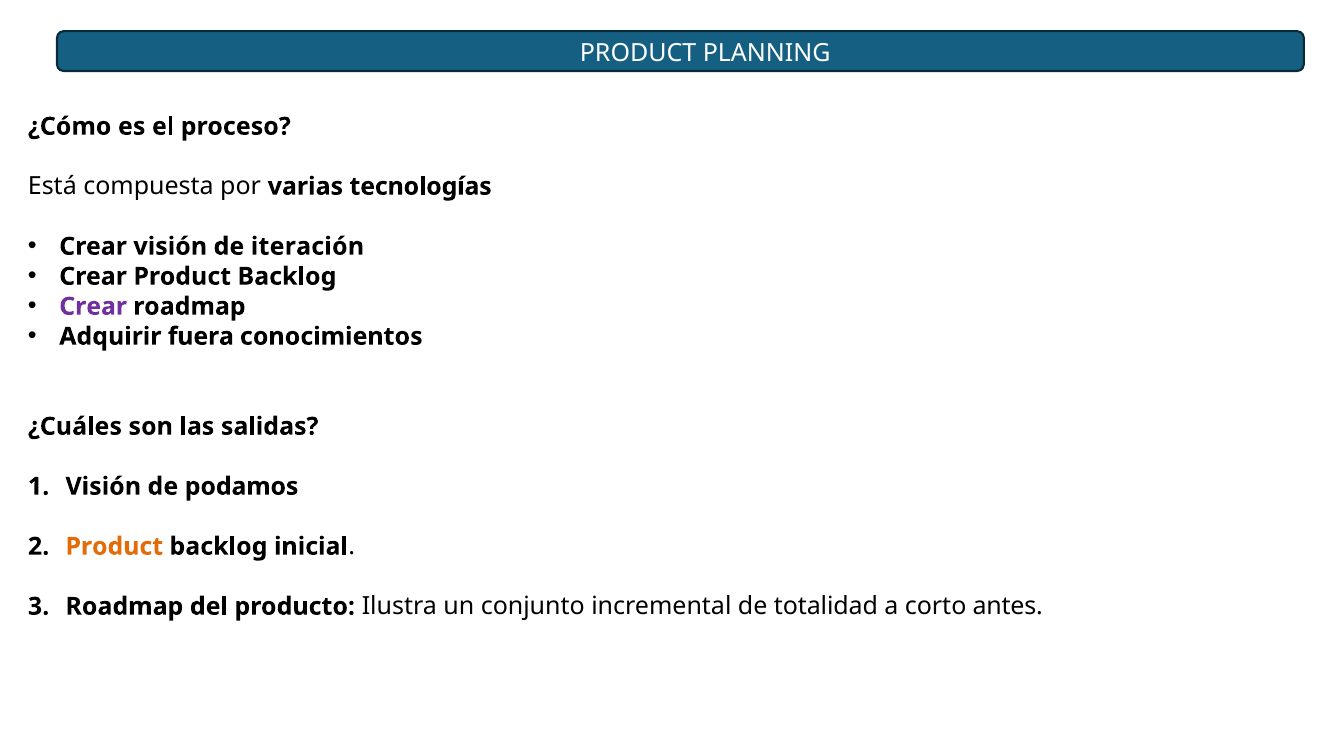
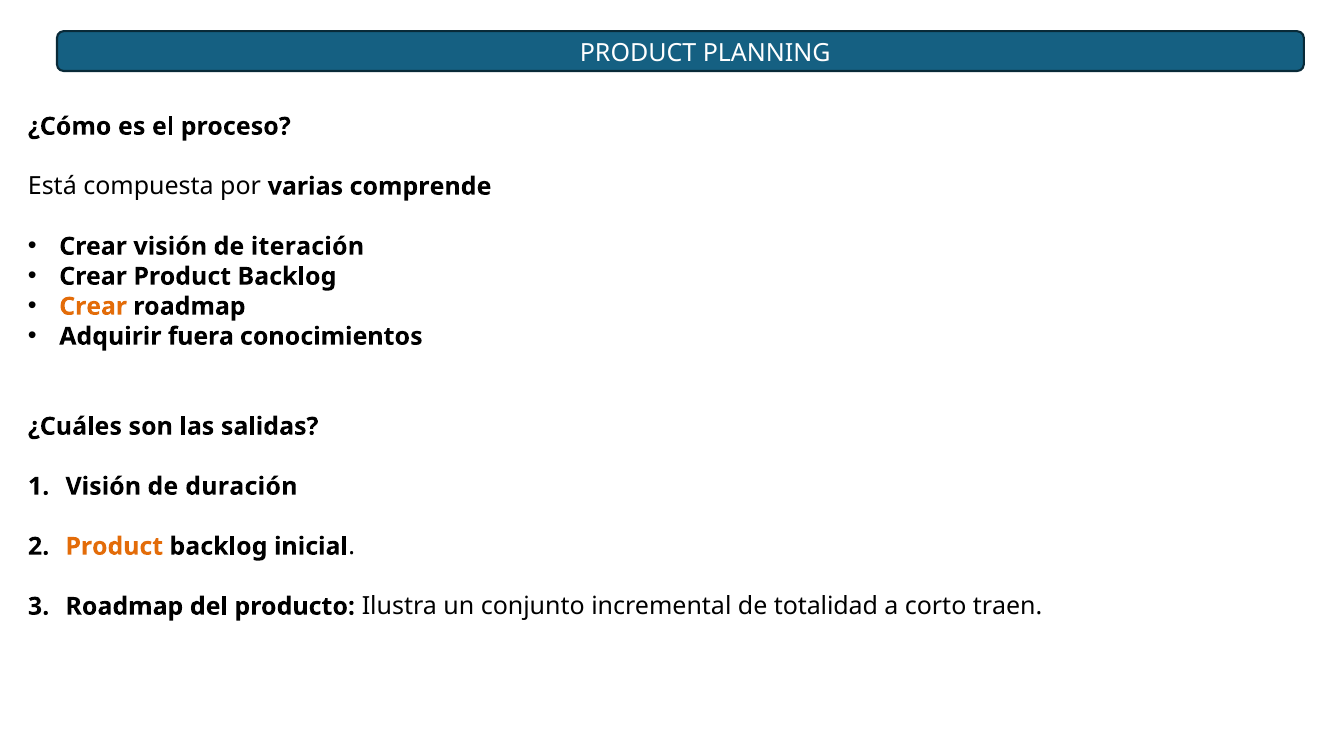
tecnologías: tecnologías -> comprende (420, 187)
Crear colour: purple -> orange (93, 307)
podamos: podamos -> duración (241, 487)
antes: antes -> traen (1008, 607)
